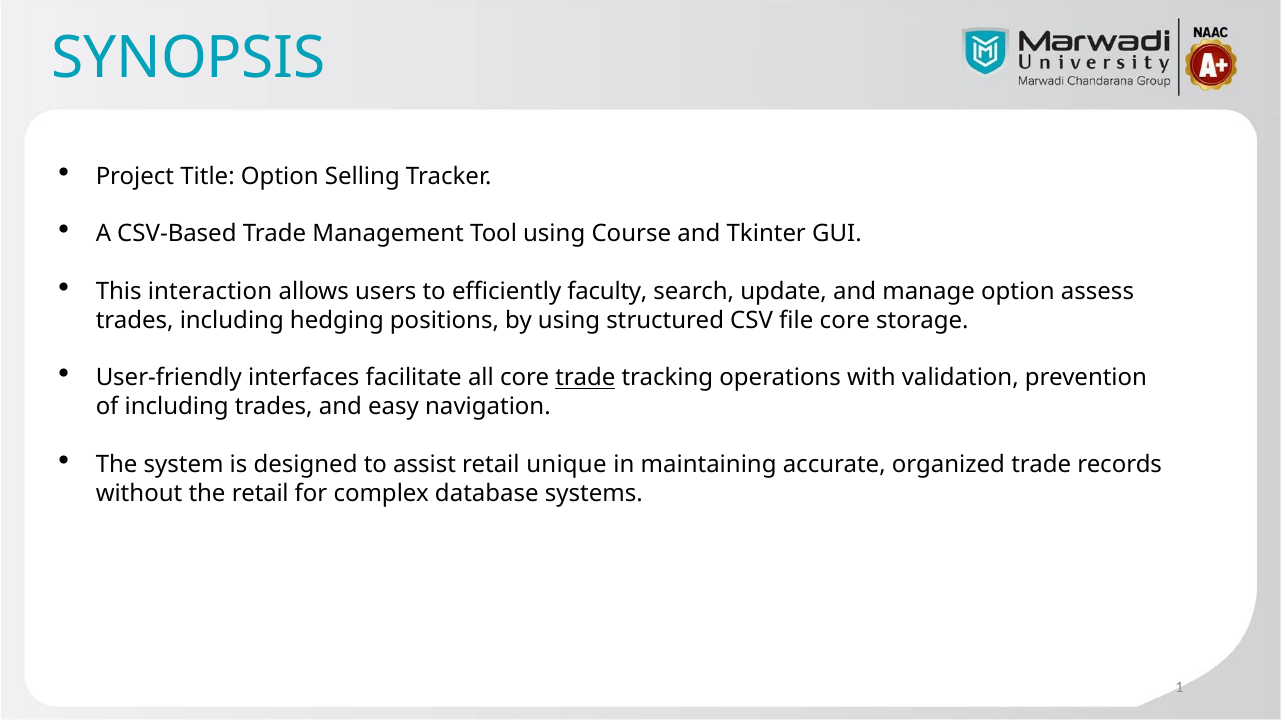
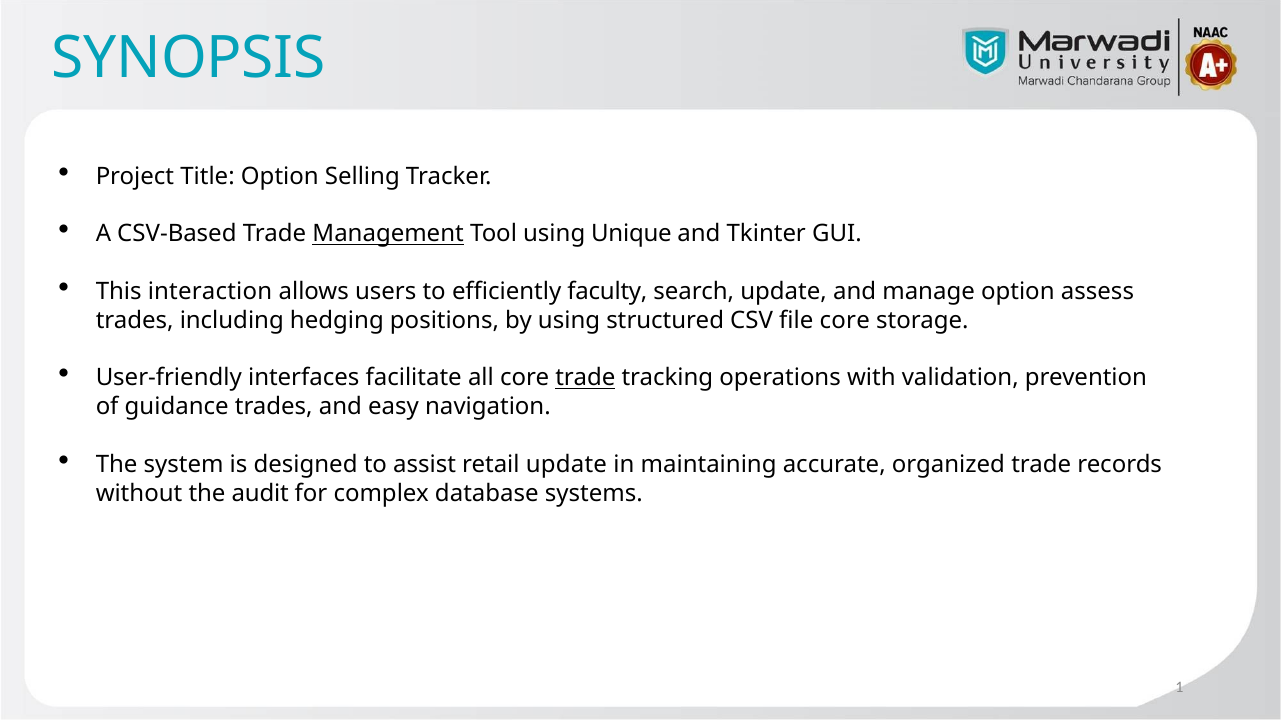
Management underline: none -> present (388, 234)
Course: Course -> Unique (631, 234)
of including: including -> guidance (177, 407)
retail unique: unique -> update (566, 465)
the retail: retail -> audit (260, 494)
